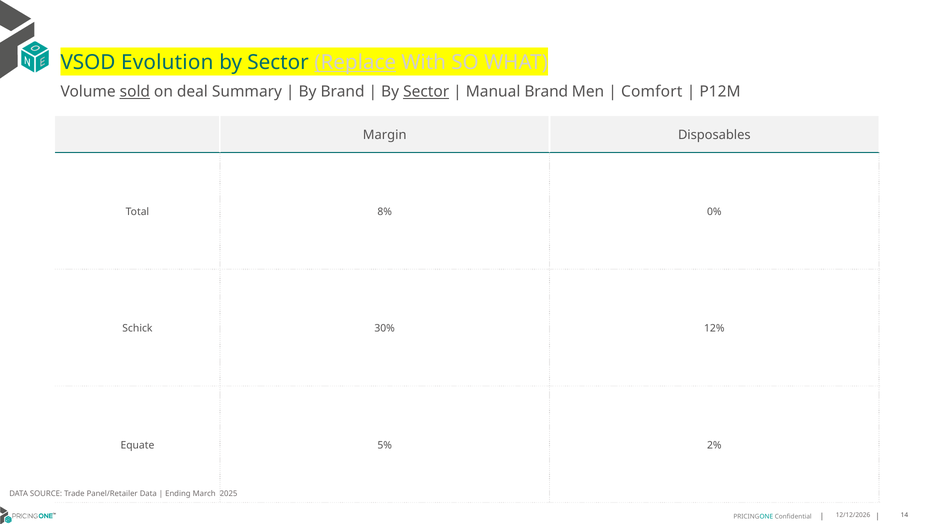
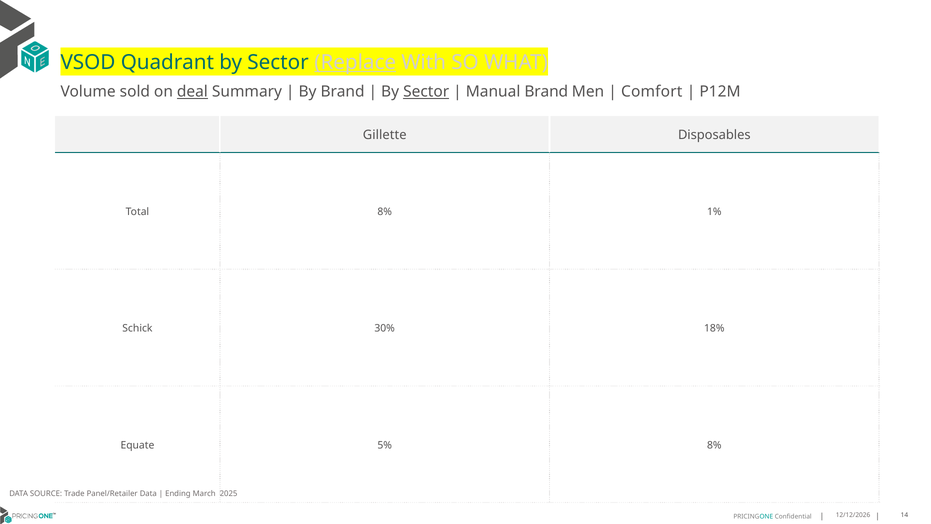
Evolution: Evolution -> Quadrant (167, 63)
sold underline: present -> none (135, 92)
deal underline: none -> present (192, 92)
Margin: Margin -> Gillette (385, 135)
0%: 0% -> 1% (714, 212)
12%: 12% -> 18% (714, 328)
5% 2%: 2% -> 8% (714, 445)
